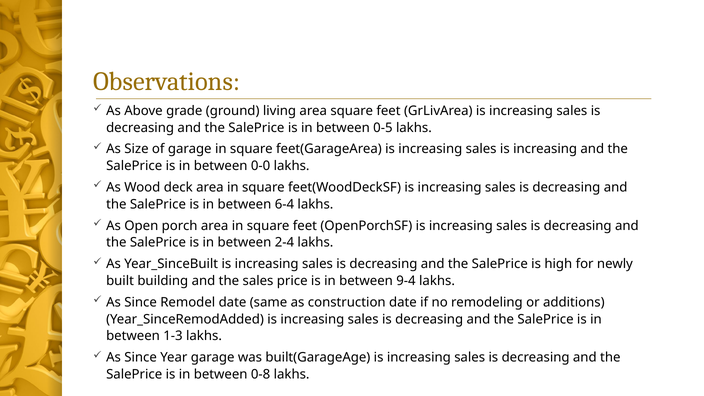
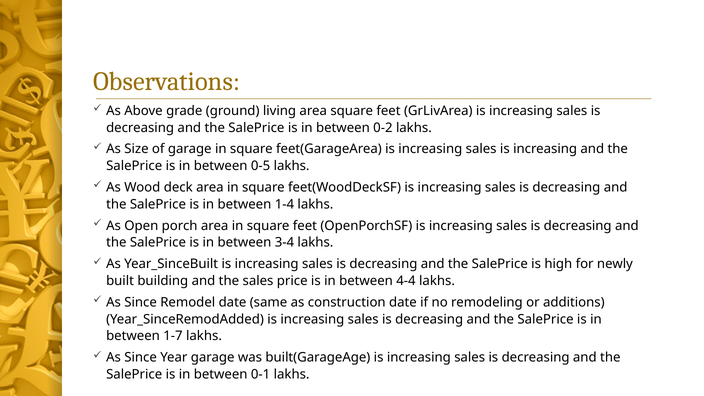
0-5: 0-5 -> 0-2 (383, 128)
0-0: 0-0 -> 0-5 (261, 166)
6-4: 6-4 -> 1-4 (284, 204)
2-4: 2-4 -> 3-4 (284, 243)
9-4: 9-4 -> 4-4 (406, 281)
1-3: 1-3 -> 1-7 (173, 336)
0-8: 0-8 -> 0-1 (261, 375)
